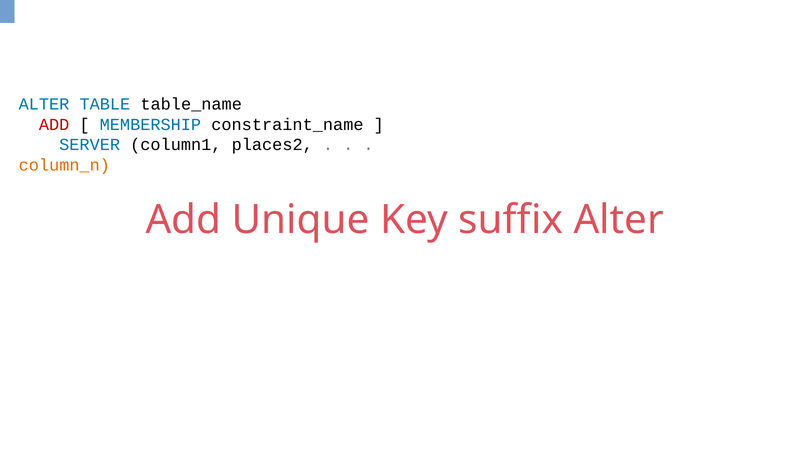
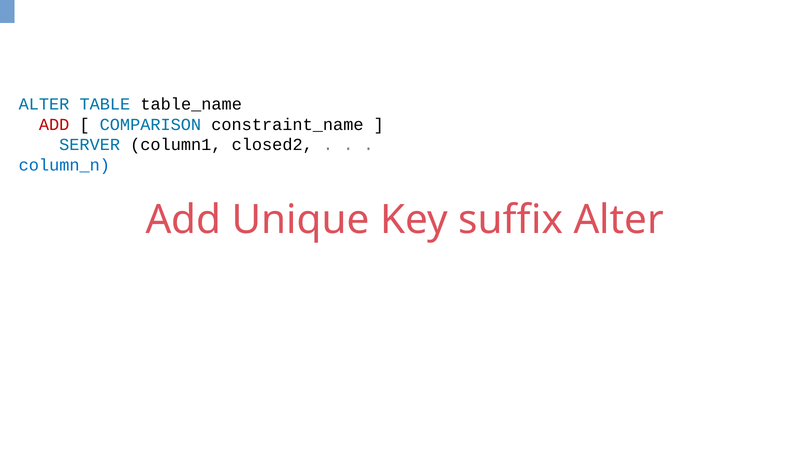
MEMBERSHIP: MEMBERSHIP -> COMPARISON (150, 124)
places2: places2 -> closed2 (272, 145)
column_n colour: orange -> blue (64, 165)
